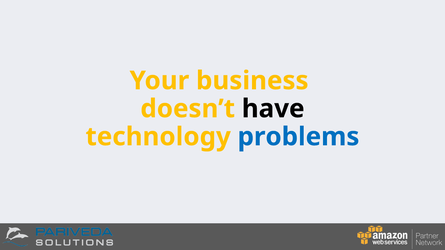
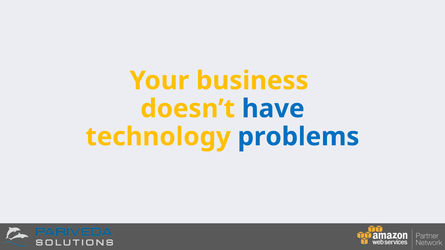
have colour: black -> blue (273, 109)
